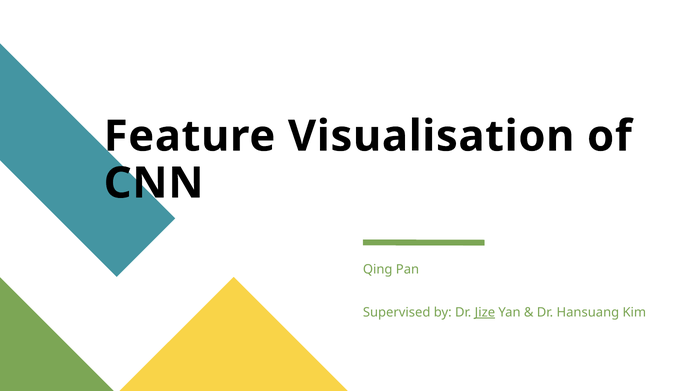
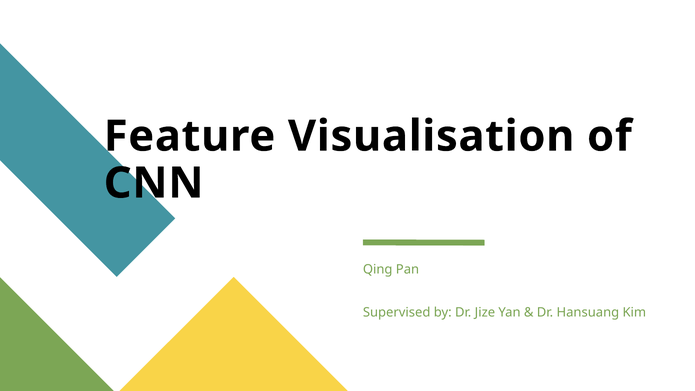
Jize underline: present -> none (485, 312)
